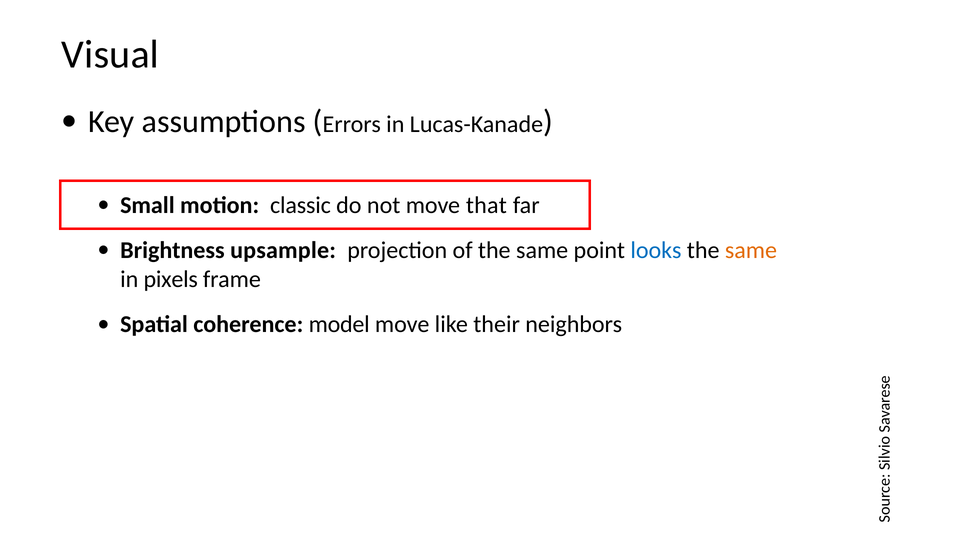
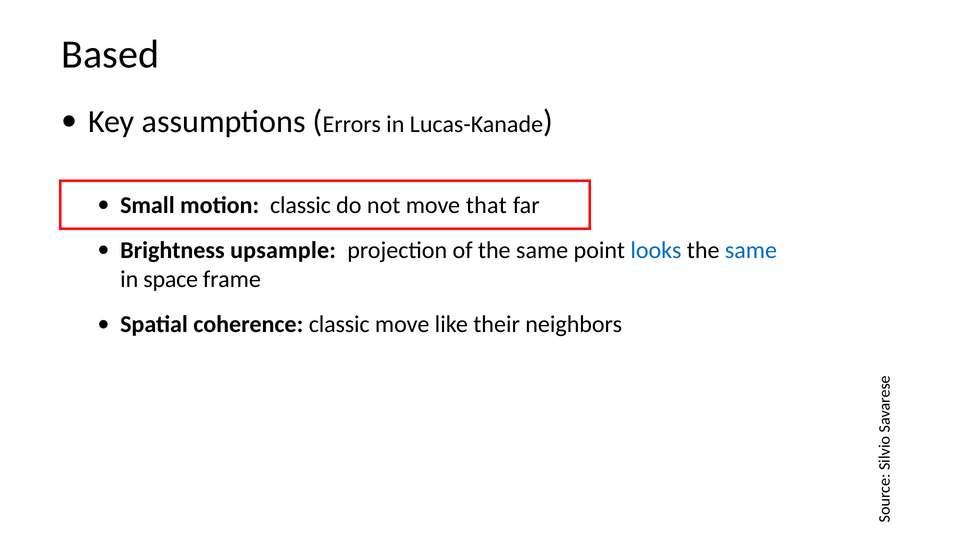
Visual: Visual -> Based (110, 55)
same colour: orange -> blue (751, 250)
pixels: pixels -> space (171, 279)
coherence model: model -> classic (339, 324)
